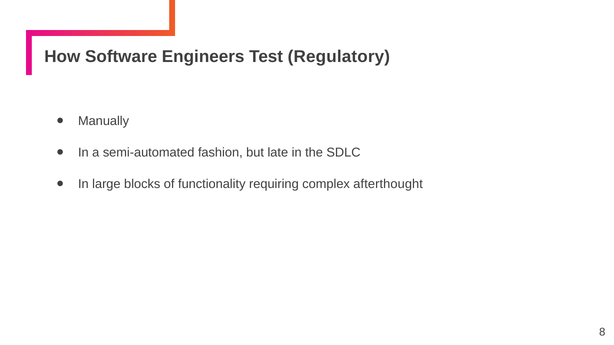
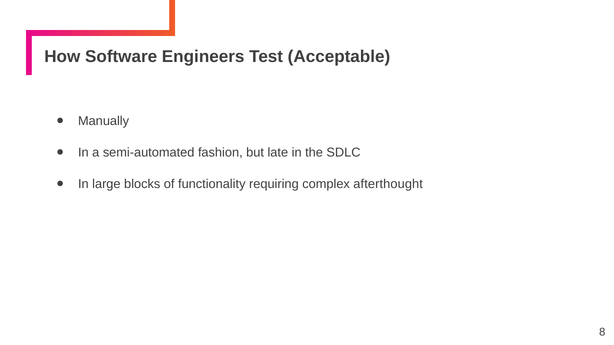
Regulatory: Regulatory -> Acceptable (339, 57)
